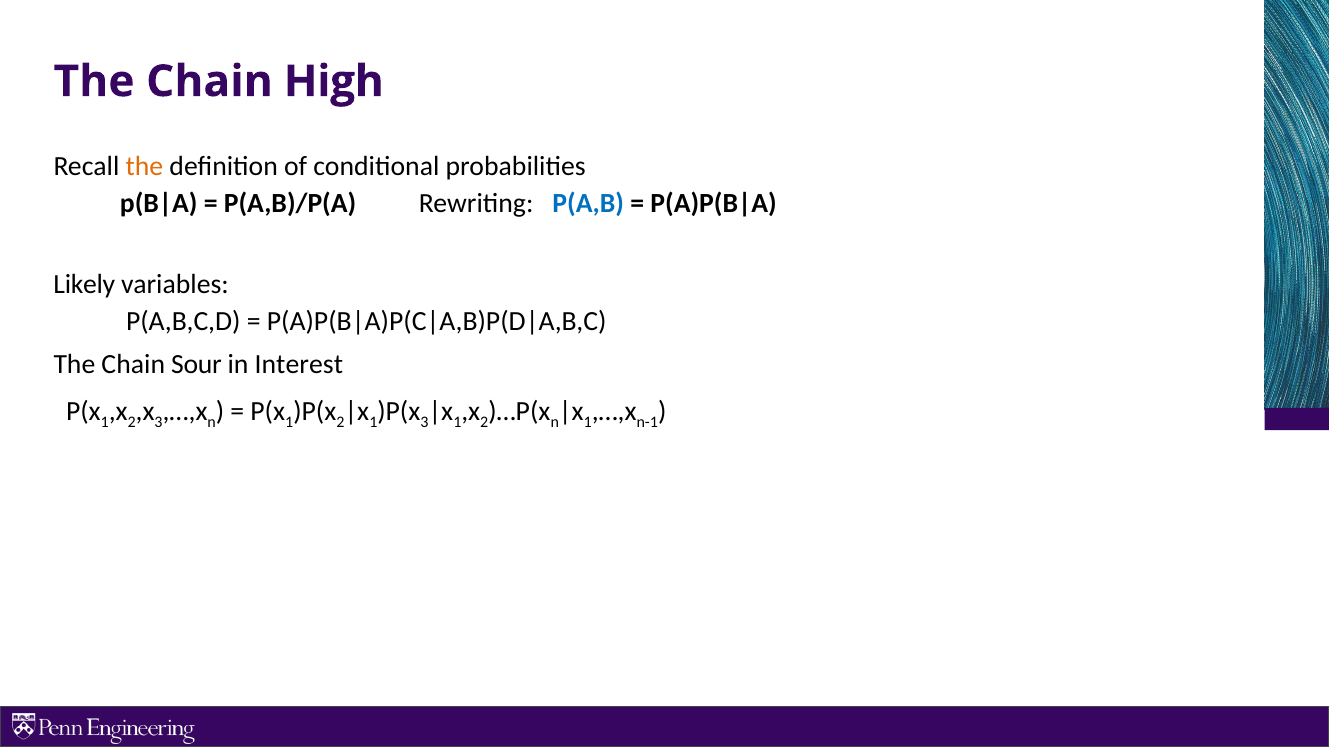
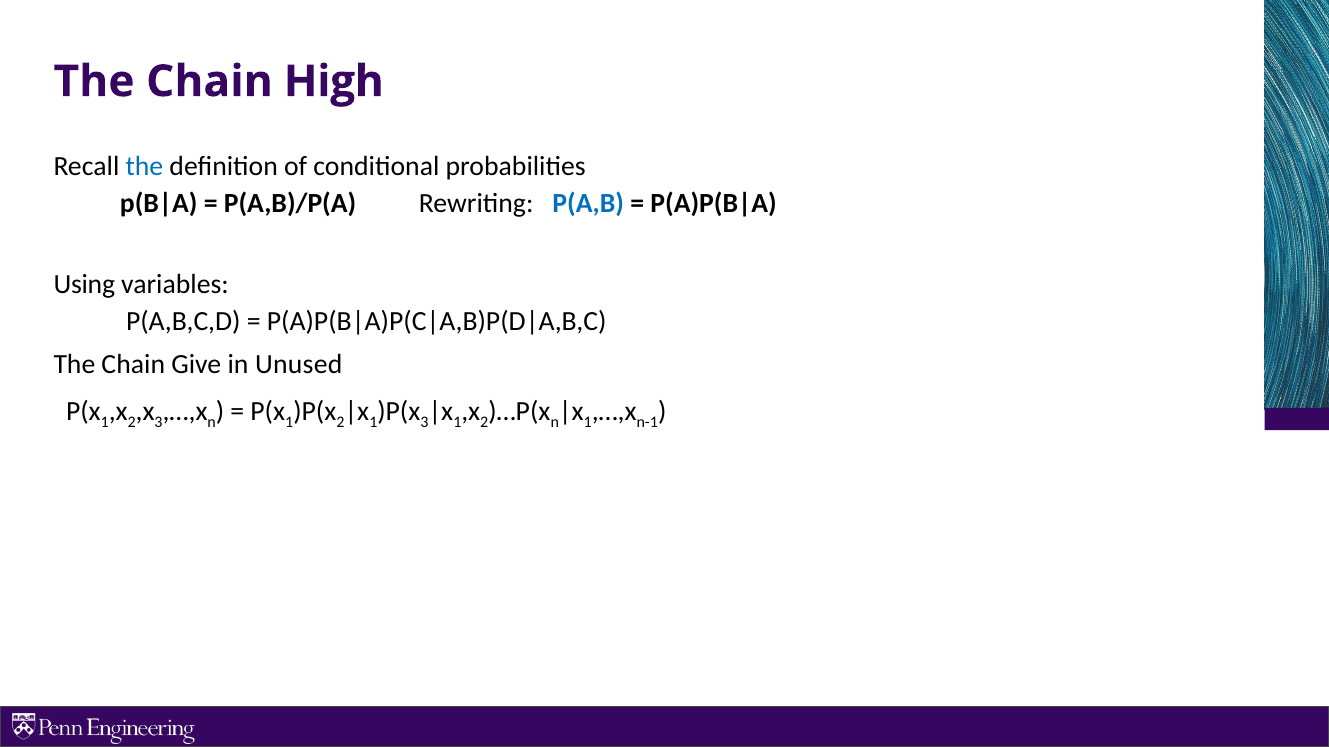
the colour: orange -> blue (144, 167)
Likely: Likely -> Using (84, 284)
Sour: Sour -> Give (196, 365)
Interest: Interest -> Unused (299, 365)
